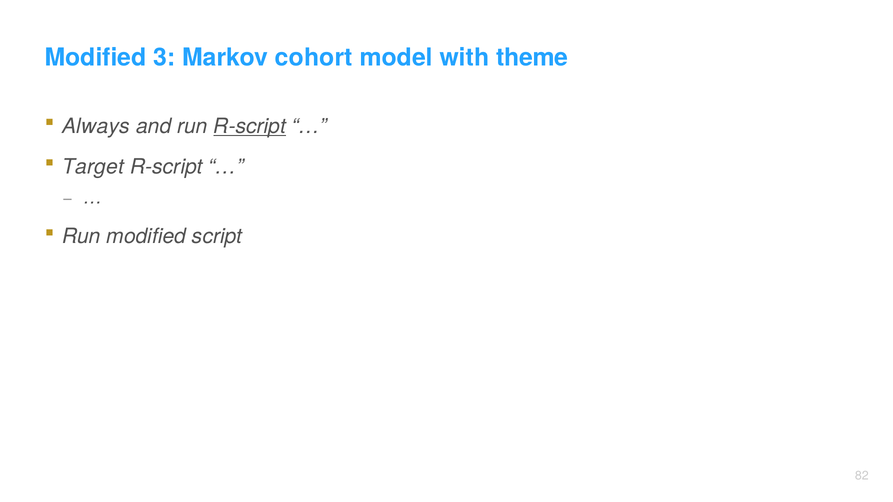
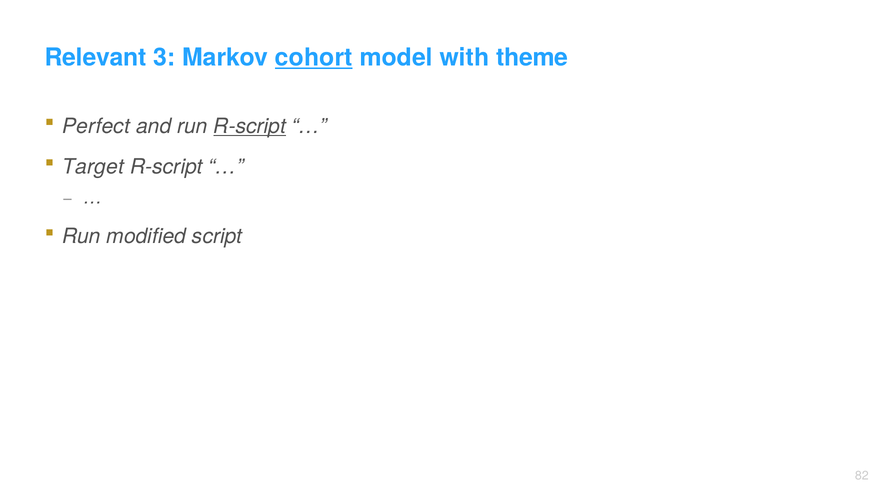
Modified: Modified -> Relevant (96, 58)
cohort underline: none -> present (314, 58)
Always: Always -> Perfect (96, 127)
